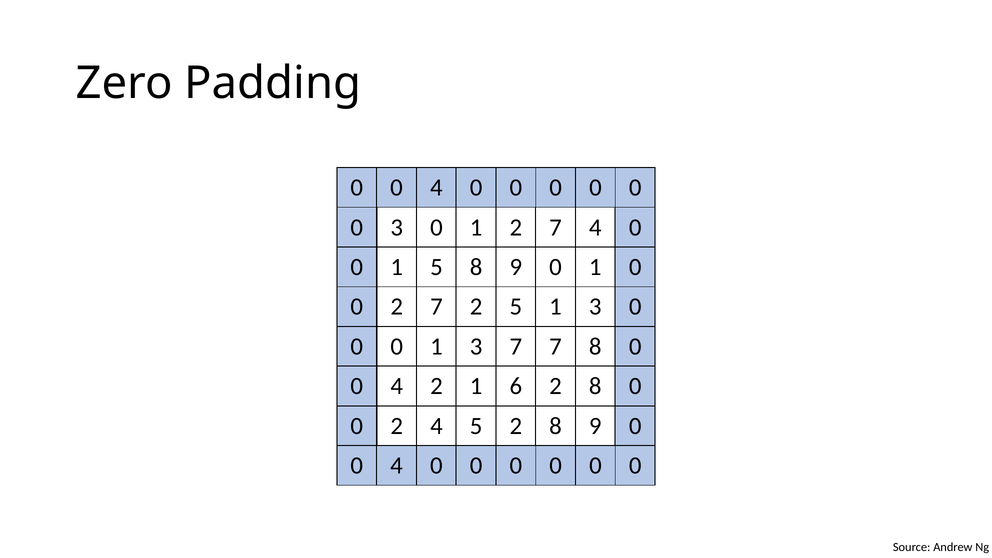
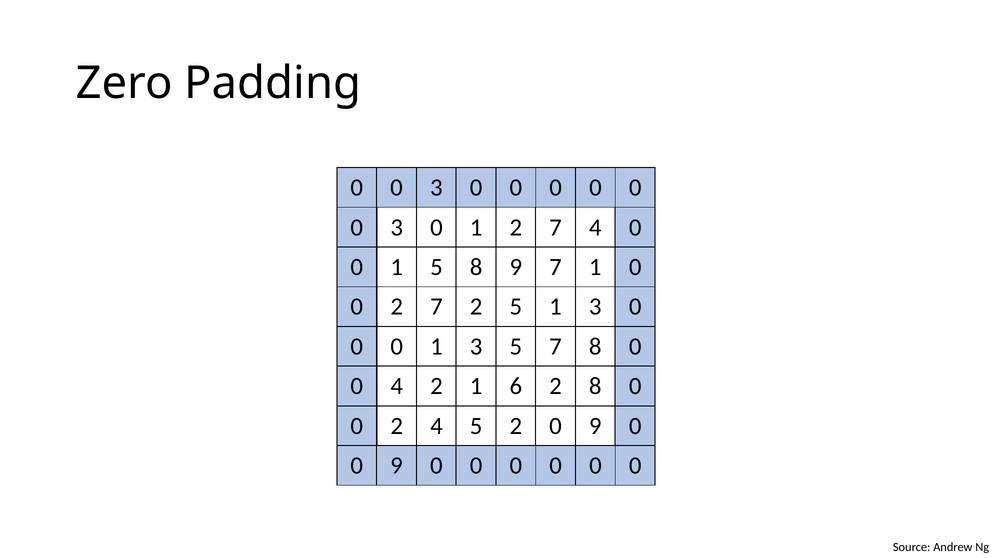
4: 4 -> 3 (436, 188)
9 0: 0 -> 7 (556, 267)
3 7: 7 -> 5 (516, 347)
5 2 8: 8 -> 0 (556, 426)
4: 4 -> 9 (397, 466)
